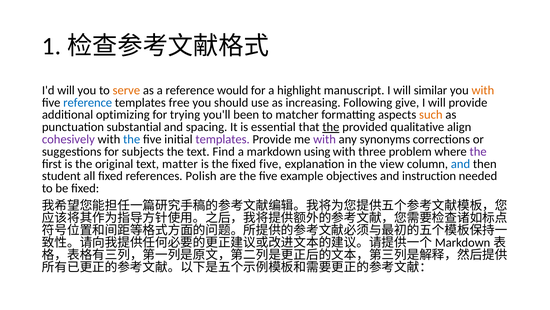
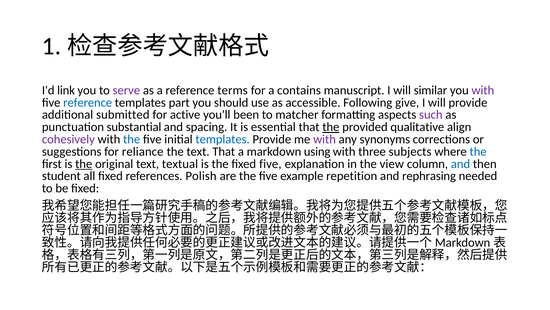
I'd will: will -> link (66, 90)
serve colour: orange -> purple (126, 90)
would: would -> terms (233, 90)
highlight: highlight -> contains (299, 90)
with colour: orange -> purple (483, 90)
free: free -> part (179, 102)
increasing: increasing -> accessible (313, 102)
optimizing: optimizing -> submitted (123, 115)
trying: trying -> active (185, 115)
such colour: orange -> purple (431, 115)
templates colour: purple -> blue (223, 139)
subjects: subjects -> reliance (143, 151)
text Find: Find -> That (224, 151)
problem: problem -> subjects (410, 151)
the colour: purple -> blue (478, 151)
the underline: none -> present (84, 164)
matter: matter -> textual (180, 164)
objectives: objectives -> repetition (352, 176)
instruction: instruction -> rephrasing (429, 176)
